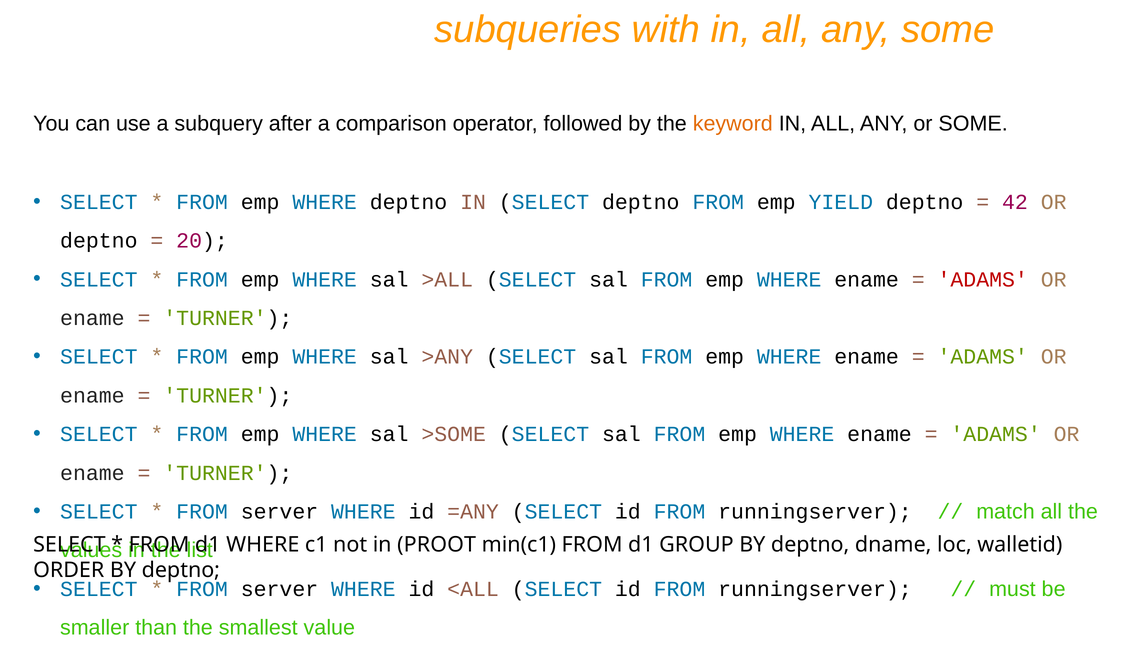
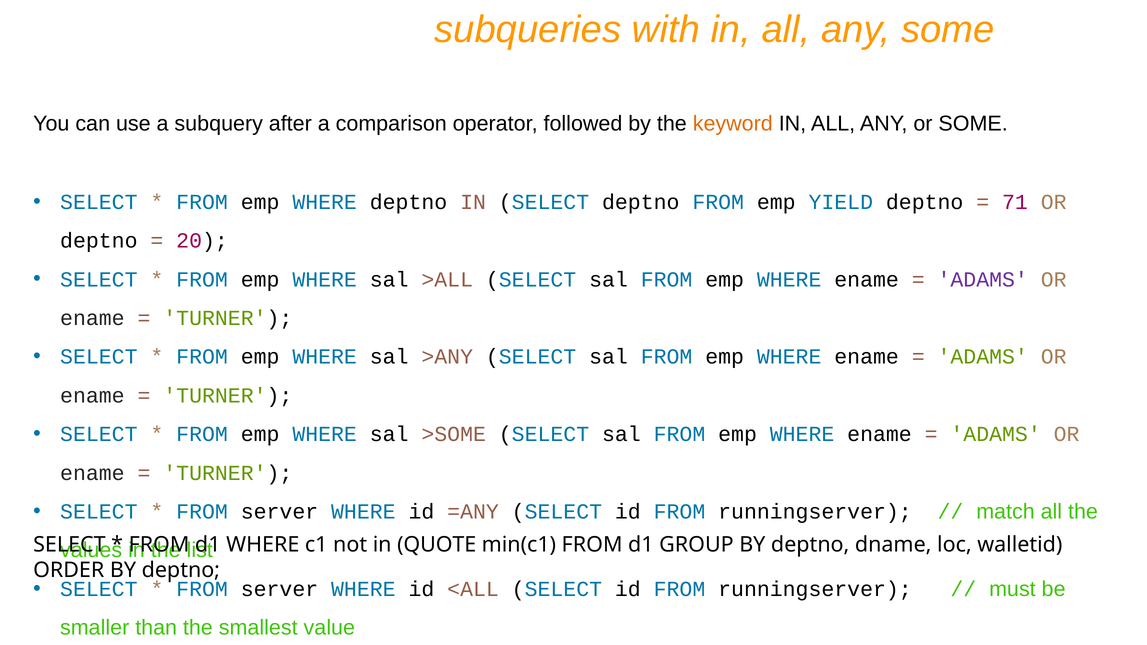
42: 42 -> 71 (1015, 202)
ADAMS colour: red -> purple (983, 280)
PROOT: PROOT -> QUOTE (437, 545)
